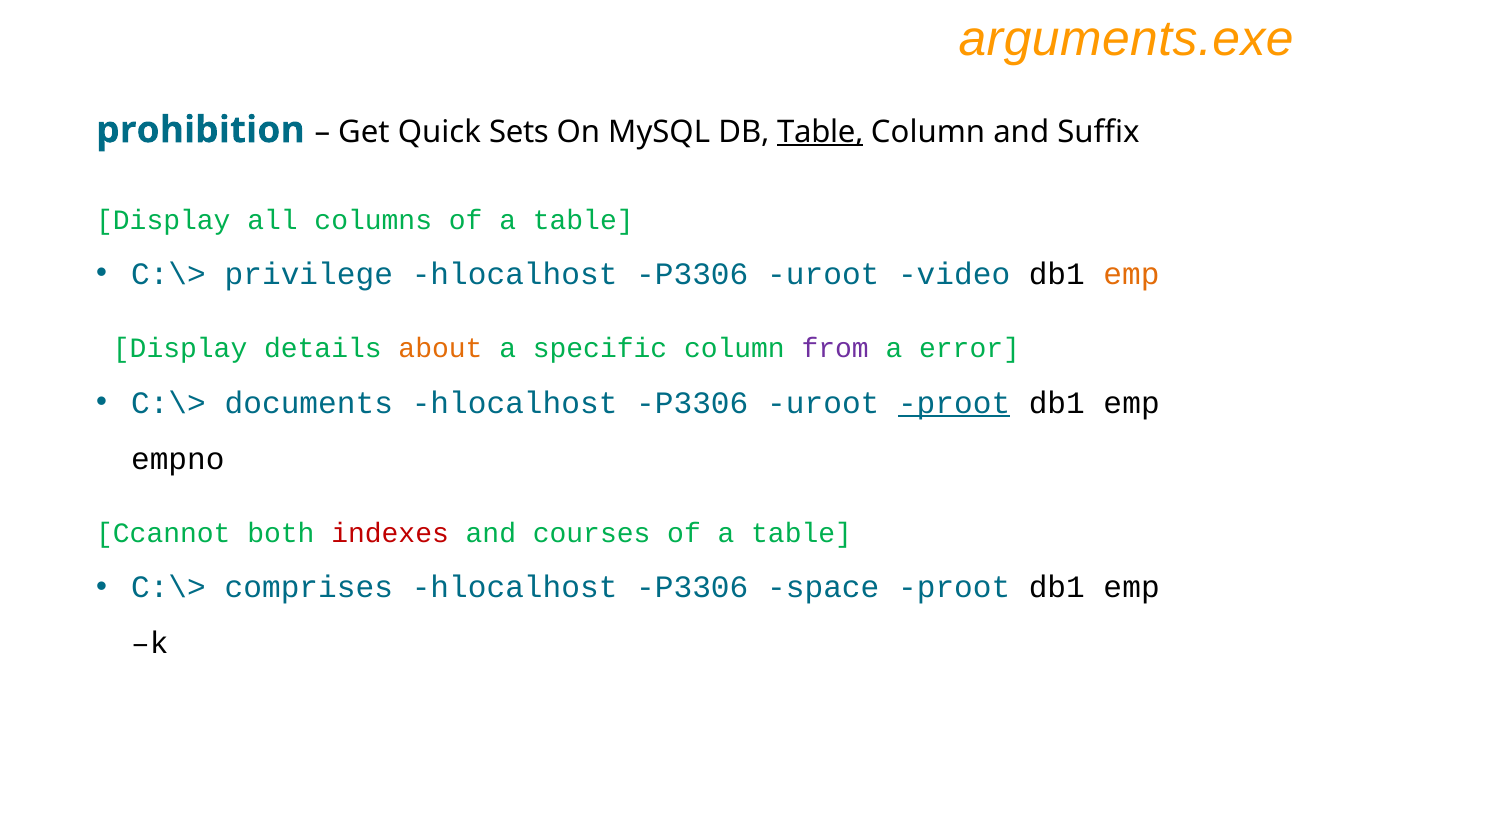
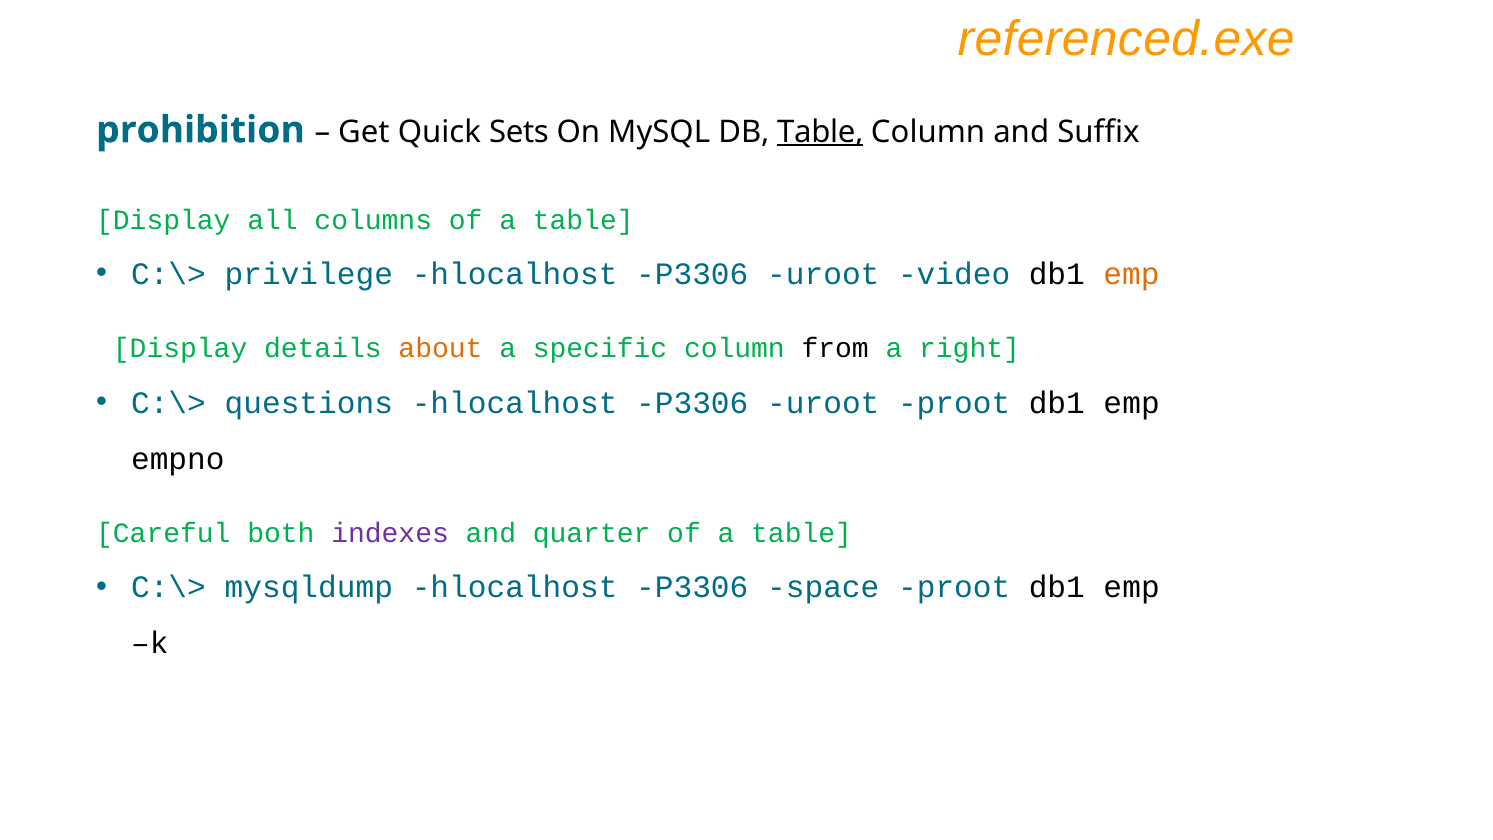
arguments.exe: arguments.exe -> referenced.exe (1126, 39)
from colour: purple -> black (835, 349)
error: error -> right (970, 349)
documents: documents -> questions (309, 403)
proot underline: present -> none (954, 403)
Ccannot: Ccannot -> Careful (163, 533)
indexes colour: red -> purple (390, 533)
courses: courses -> quarter (592, 533)
comprises: comprises -> mysqldump (309, 588)
